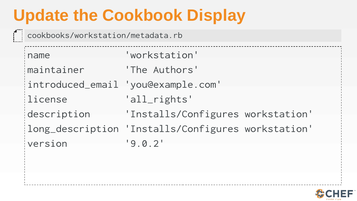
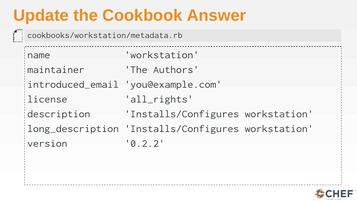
Display: Display -> Answer (216, 15)
9.0.2: 9.0.2 -> 0.2.2 (145, 143)
